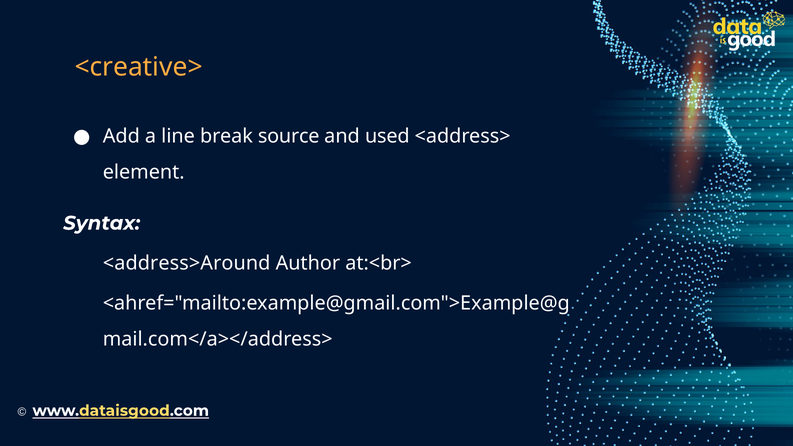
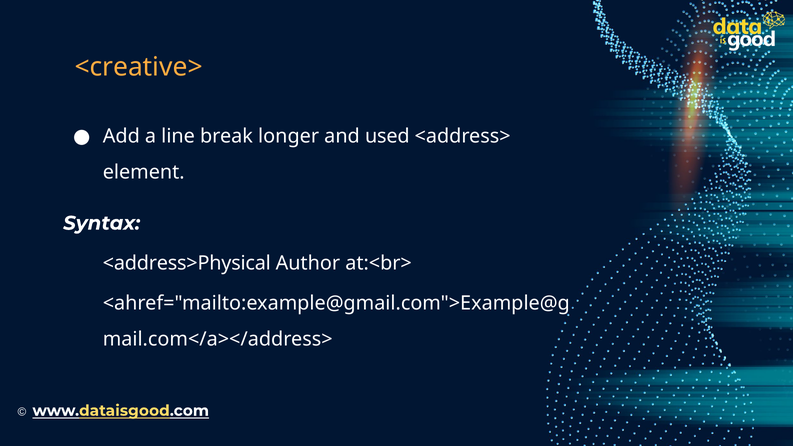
source: source -> longer (289, 136)
<address>Around: <address>Around -> <address>Physical (187, 263)
